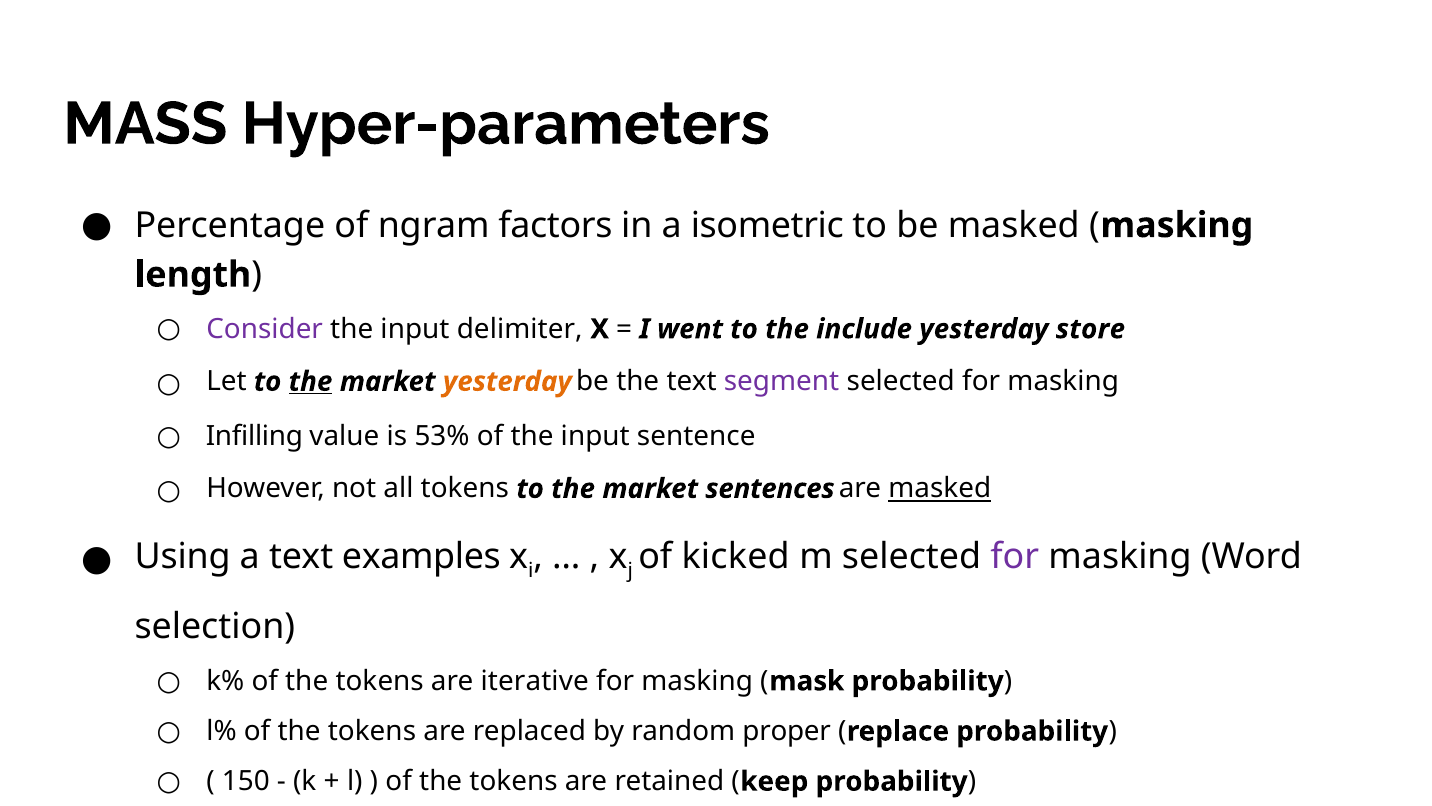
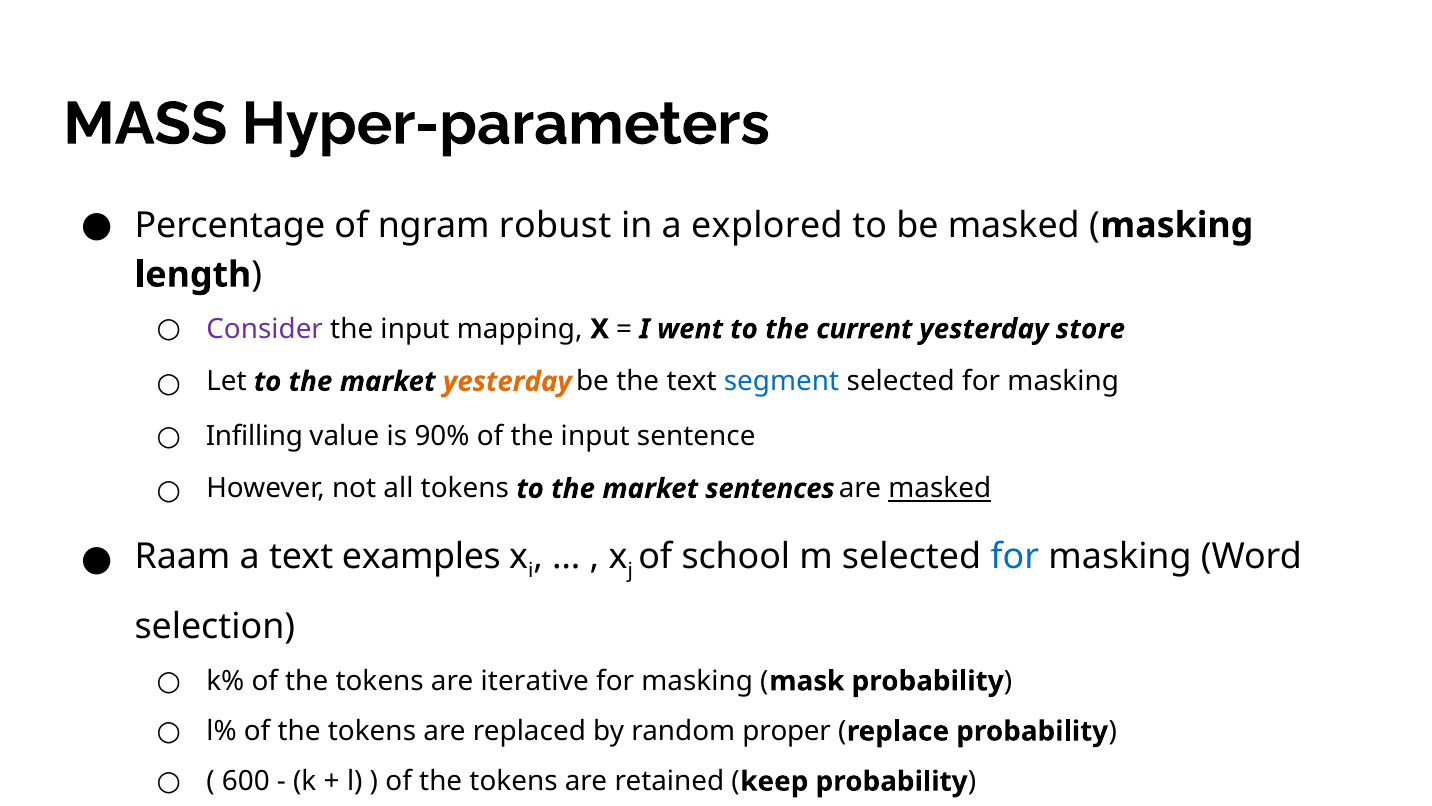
factors: factors -> robust (555, 225)
isometric: isometric -> explored (767, 225)
delimiter: delimiter -> mapping (520, 329)
include: include -> current (864, 329)
the underline: present -> none (311, 381)
segment colour: purple -> blue (782, 381)
53%: 53% -> 90% (442, 436)
Using: Using -> Raam (183, 556)
kicked: kicked -> school (736, 556)
for colour: purple -> blue (1015, 556)
150: 150 -> 600 (246, 781)
